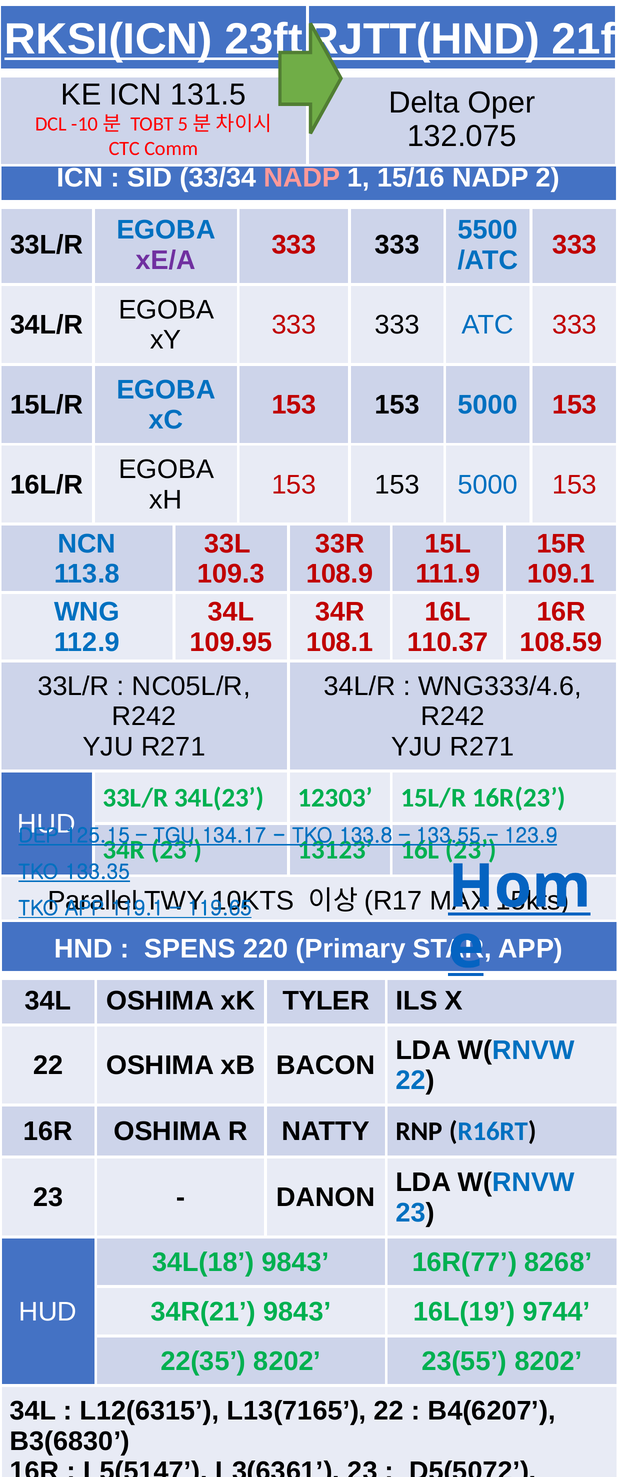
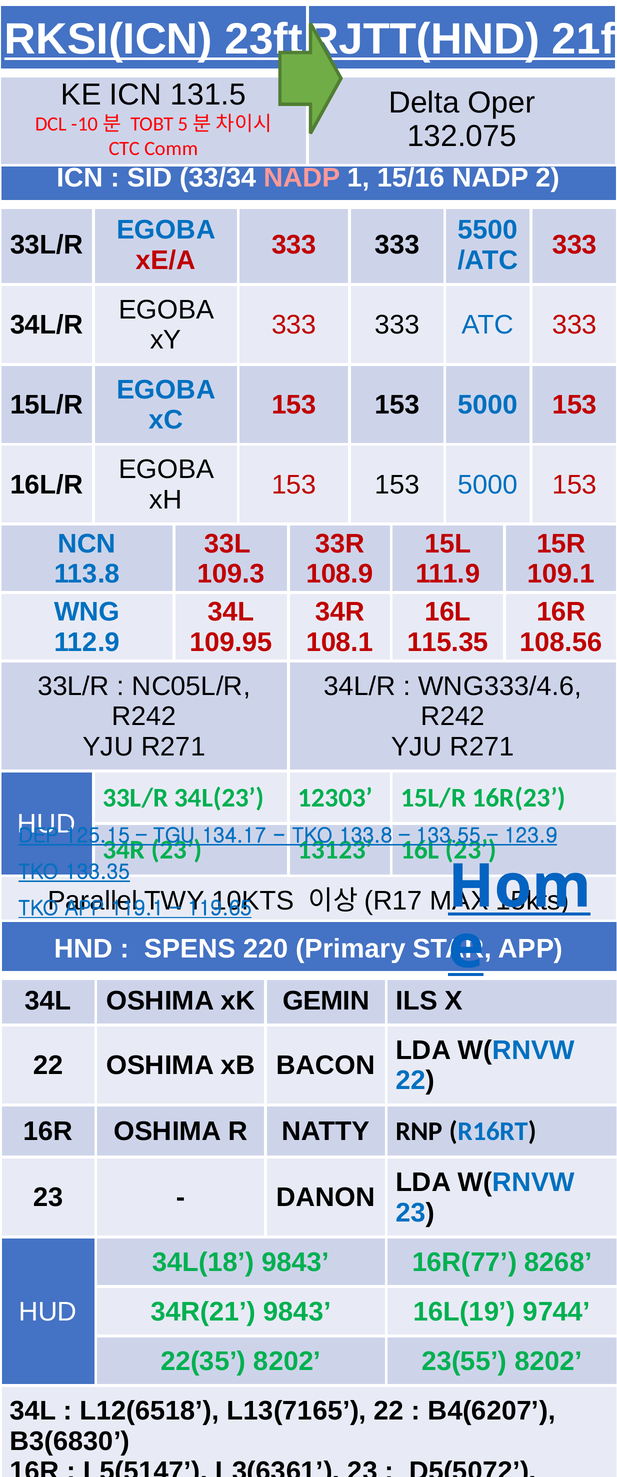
xE/A colour: purple -> red (166, 260)
110.37: 110.37 -> 115.35 (448, 642)
108.59: 108.59 -> 108.56 (561, 642)
TYLER: TYLER -> GEMIN (326, 1000)
L12(6315: L12(6315 -> L12(6518 (149, 1410)
